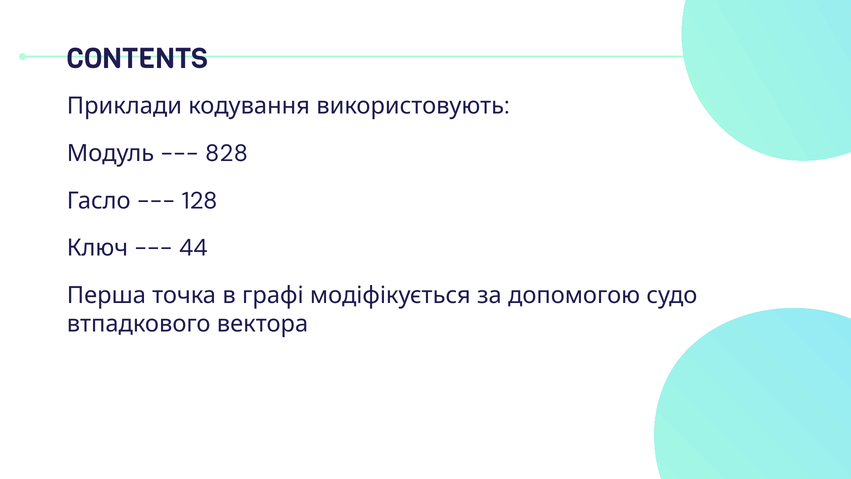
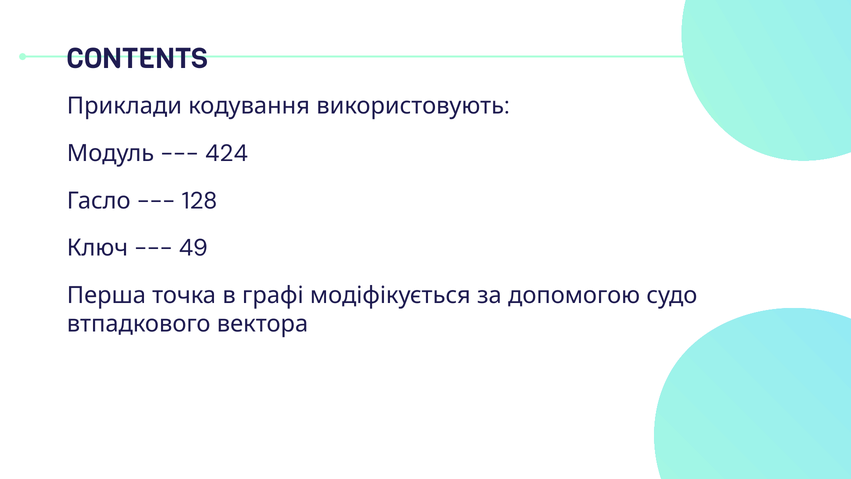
828: 828 -> 424 (227, 153)
44: 44 -> 49 (193, 248)
